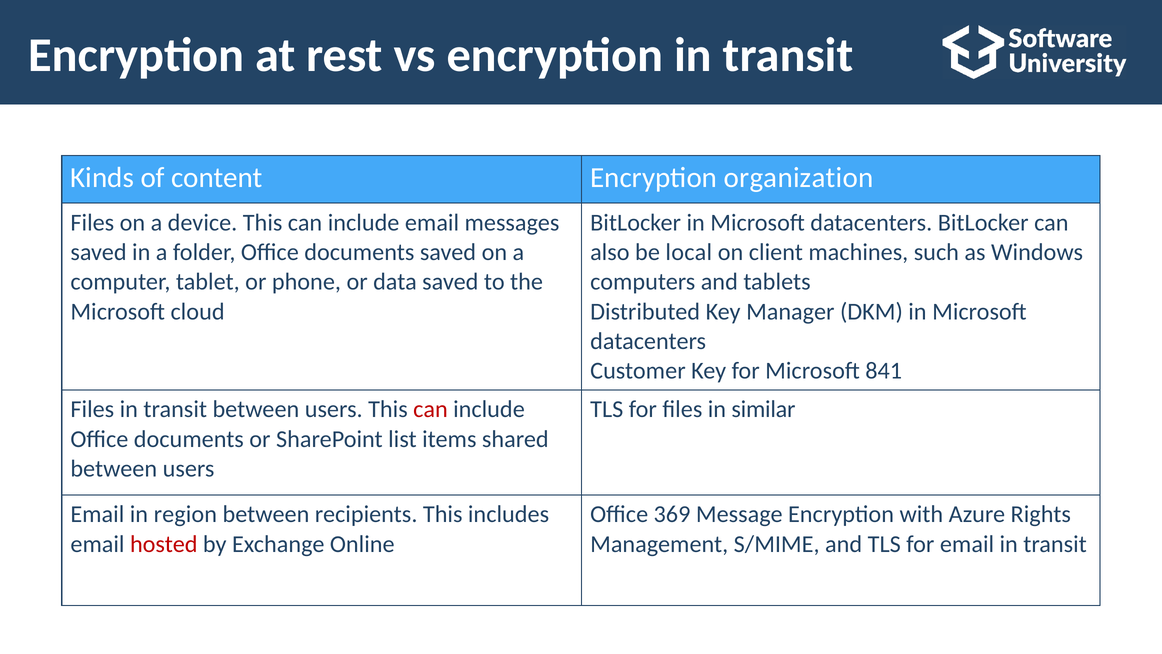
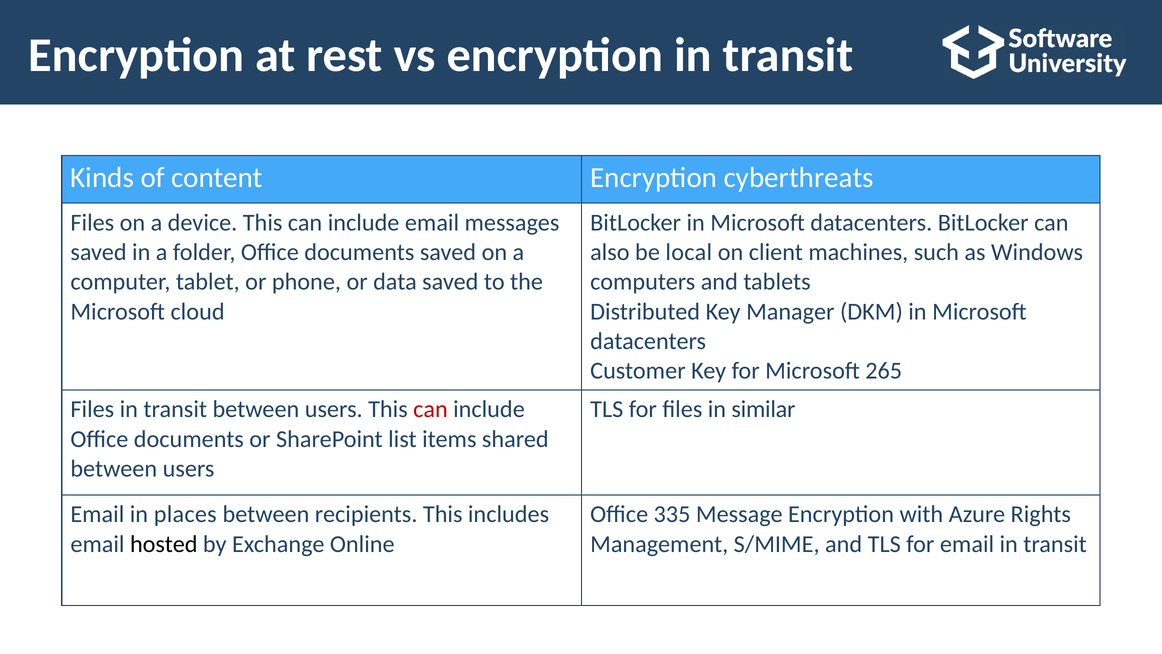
organization: organization -> cyberthreats (799, 178)
841: 841 -> 265 (884, 371)
region: region -> places (185, 514)
369: 369 -> 335 (672, 514)
hosted colour: red -> black (164, 544)
